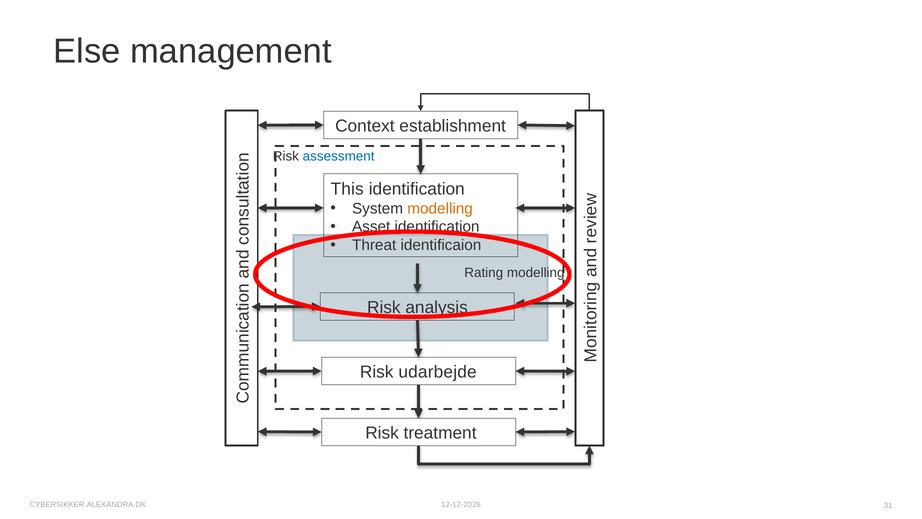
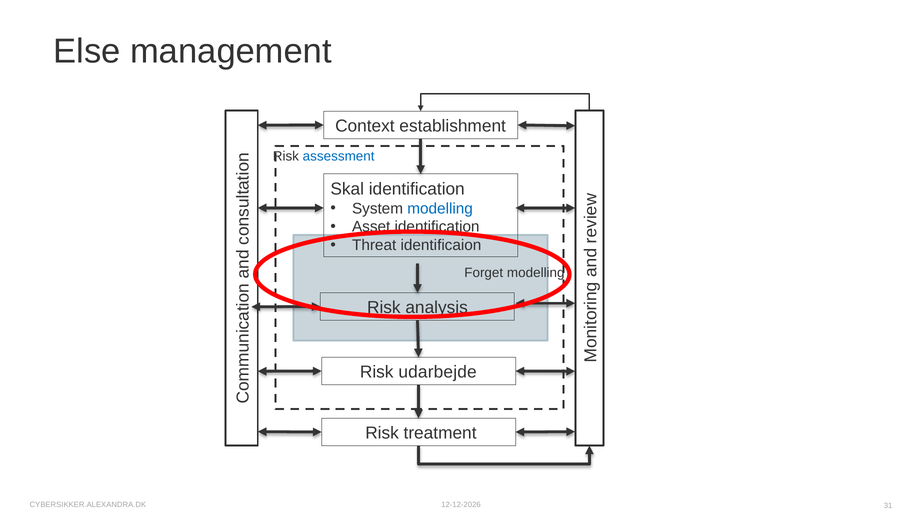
This: This -> Skal (347, 189)
modelling colour: orange -> blue (440, 208)
Rating: Rating -> Forget (484, 272)
